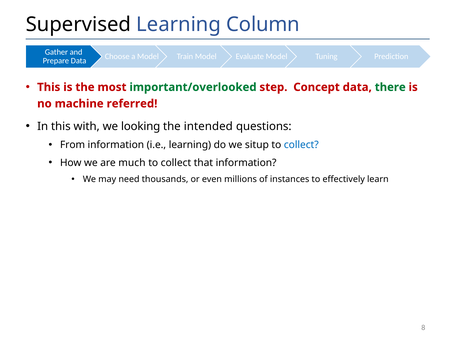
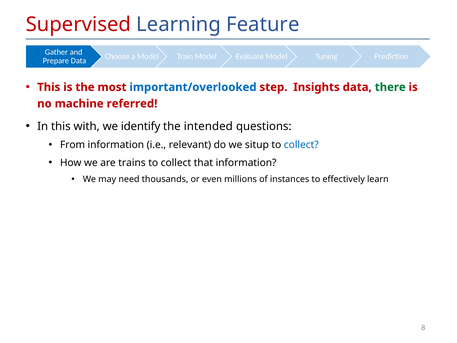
Supervised colour: black -> red (78, 24)
Column: Column -> Feature (263, 24)
important/overlooked colour: green -> blue (193, 87)
Concept: Concept -> Insights (317, 87)
looking: looking -> identify (141, 126)
i.e learning: learning -> relevant (190, 145)
much: much -> trains (132, 163)
